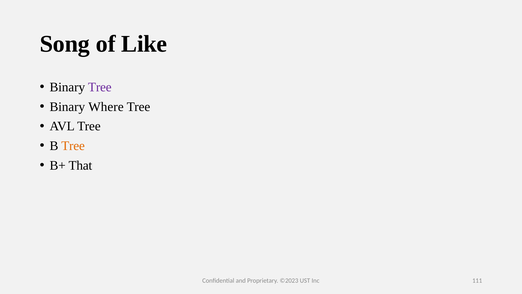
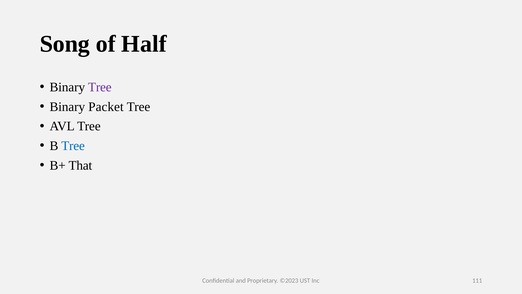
Like: Like -> Half (144, 44)
Where: Where -> Packet (106, 107)
Tree colour: orange -> blue (73, 146)
